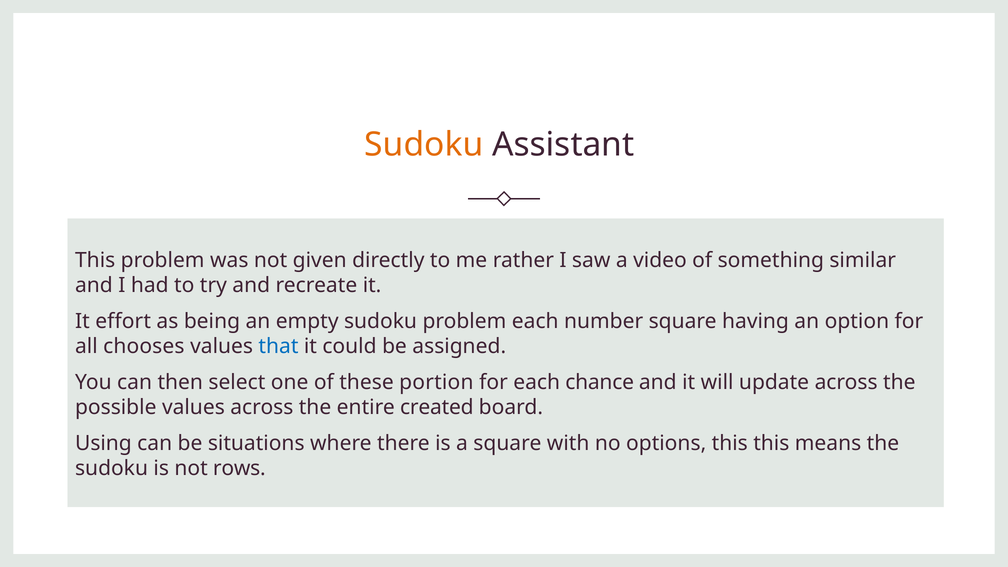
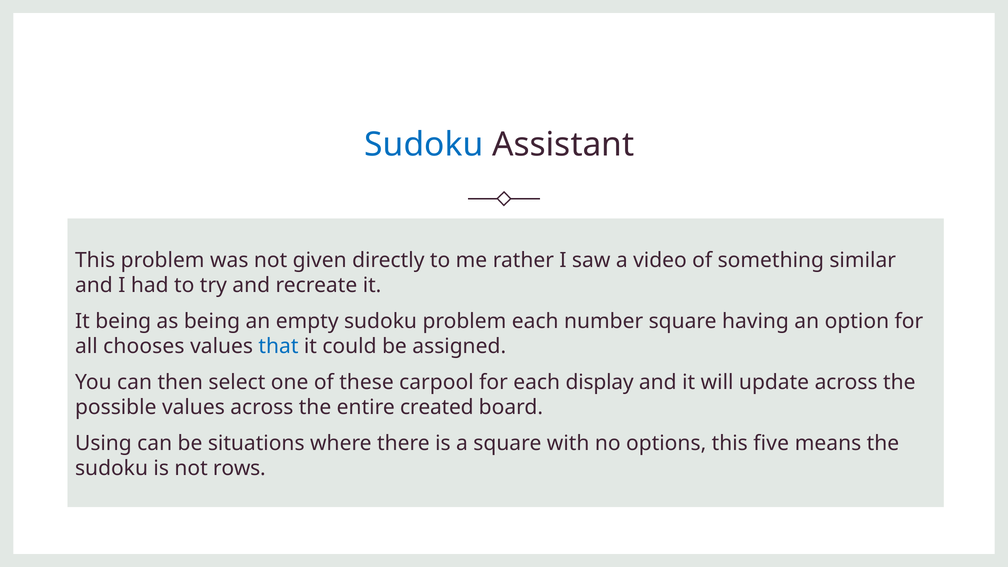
Sudoku colour: orange -> blue (424, 145)
It effort: effort -> being (123, 321)
portion: portion -> carpool (436, 382)
chance: chance -> display (600, 382)
this this: this -> five (771, 443)
